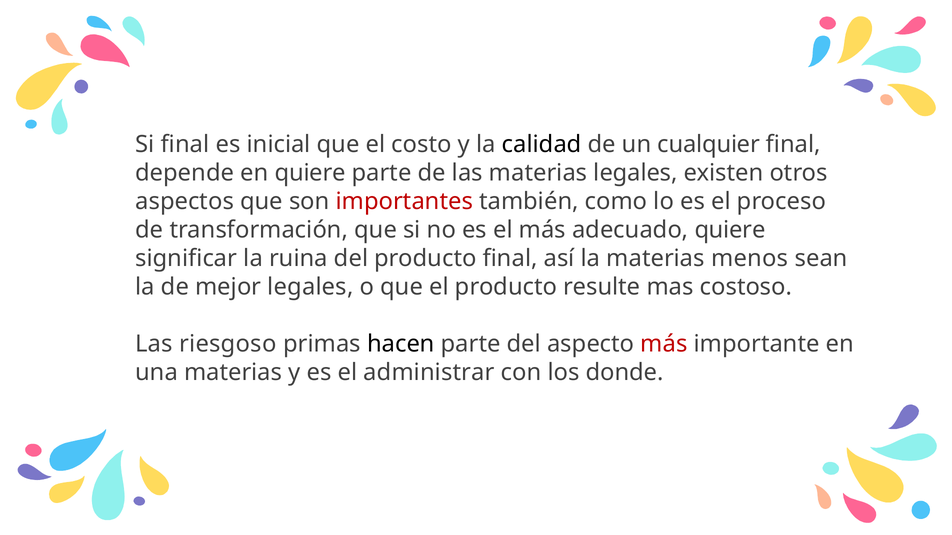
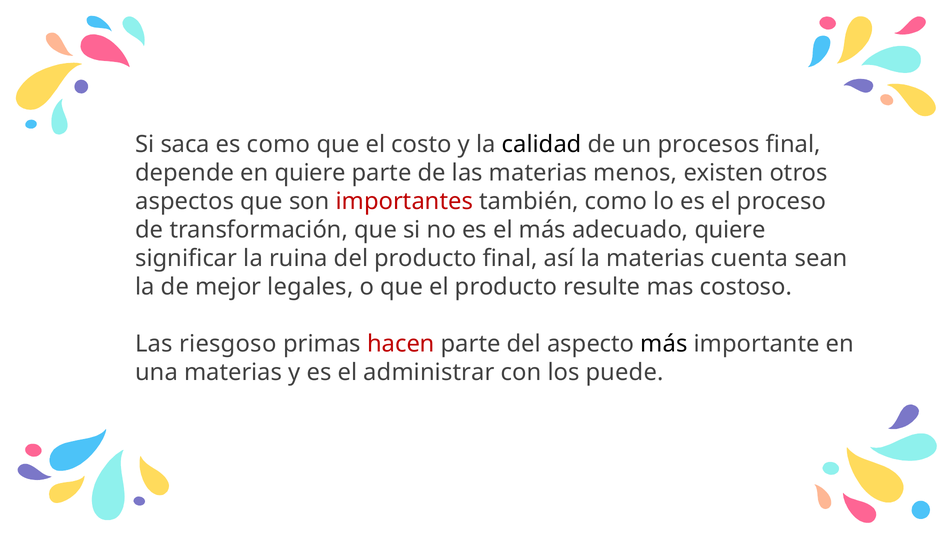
Si final: final -> saca (185, 144)
es inicial: inicial -> como (279, 144)
cualquier: cualquier -> procesos (709, 144)
materias legales: legales -> menos (635, 173)
menos: menos -> cuenta (750, 259)
hacen colour: black -> red (401, 344)
más colour: red -> black (664, 344)
donde: donde -> puede (625, 373)
